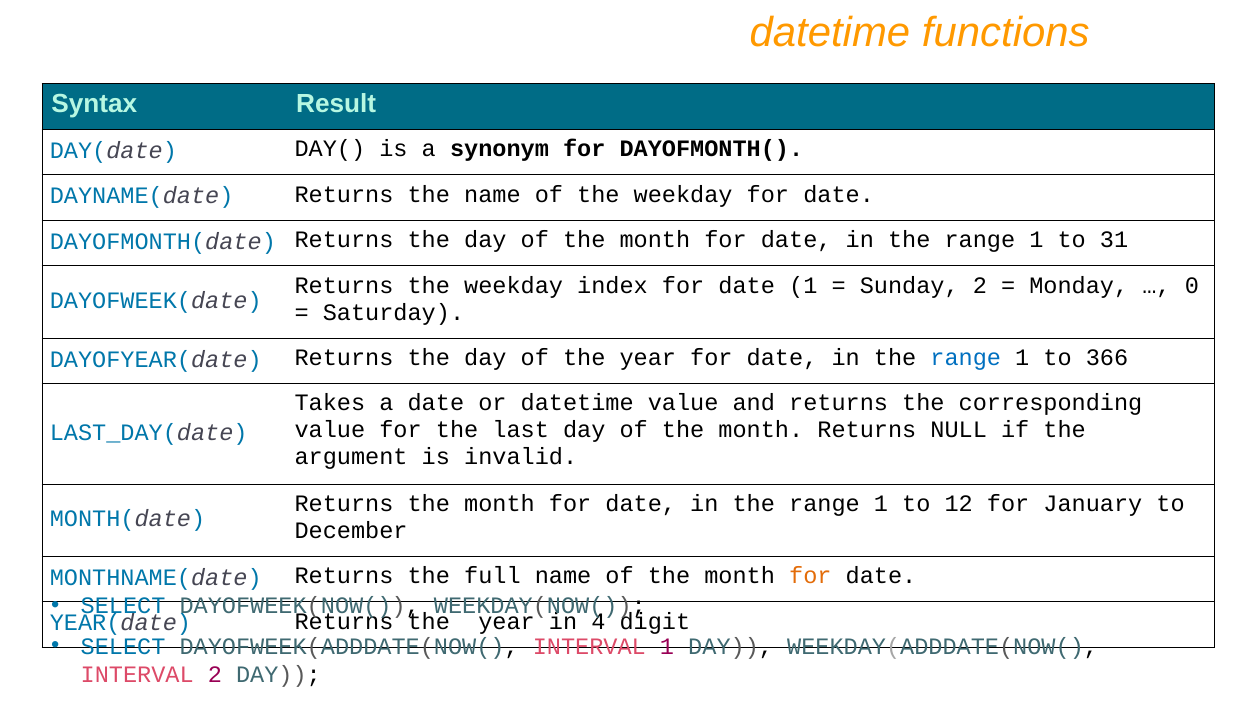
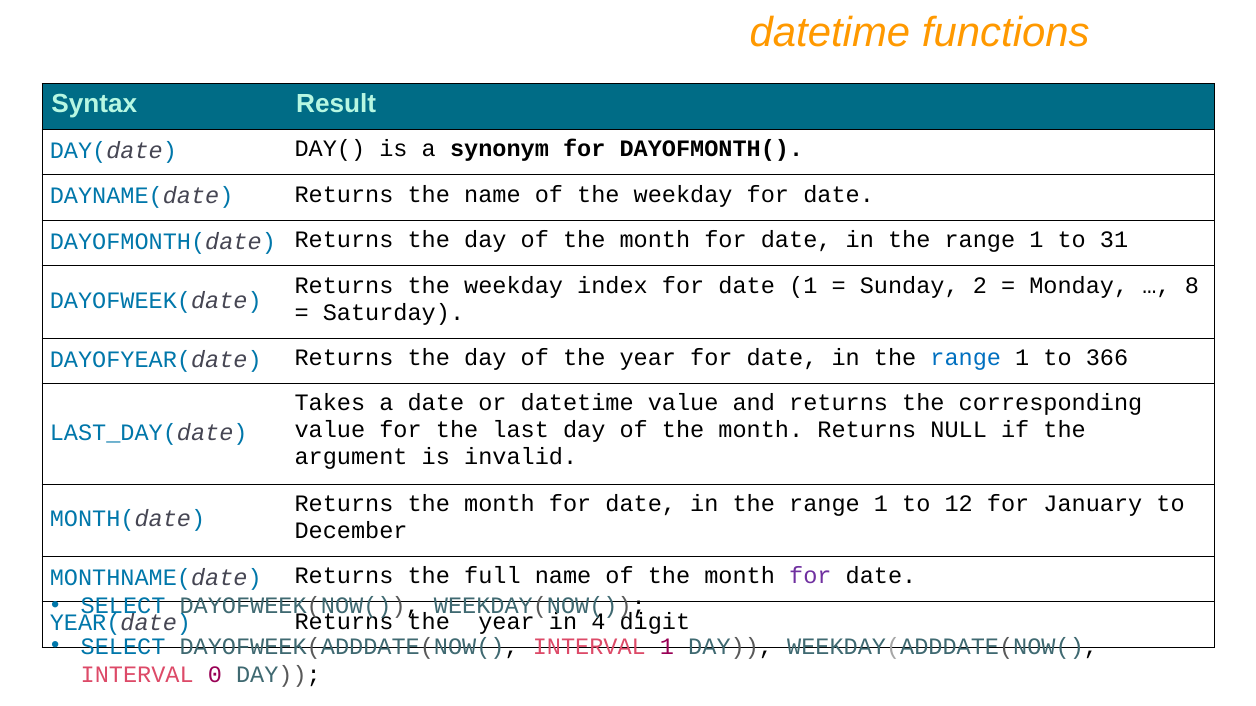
0: 0 -> 8 (1192, 286)
for colour: orange -> purple (810, 576)
INTERVAL 2: 2 -> 0 (215, 675)
